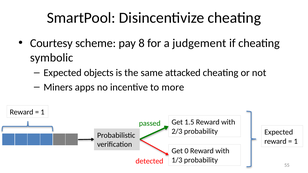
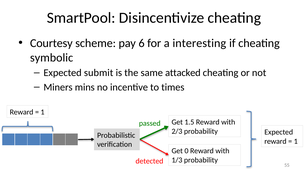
8: 8 -> 6 (142, 43)
judgement: judgement -> interesting (199, 43)
objects: objects -> submit (99, 73)
apps: apps -> mins (85, 87)
more: more -> times (173, 87)
